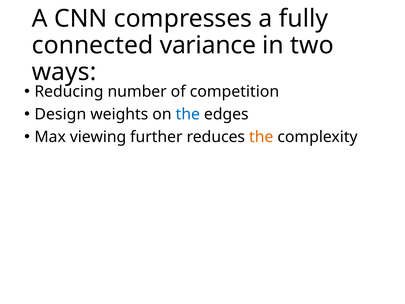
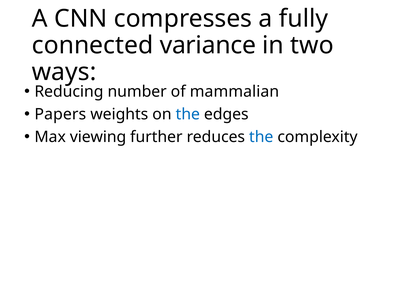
competition: competition -> mammalian (234, 91)
Design: Design -> Papers (60, 114)
the colour: orange -> blue (261, 137)
